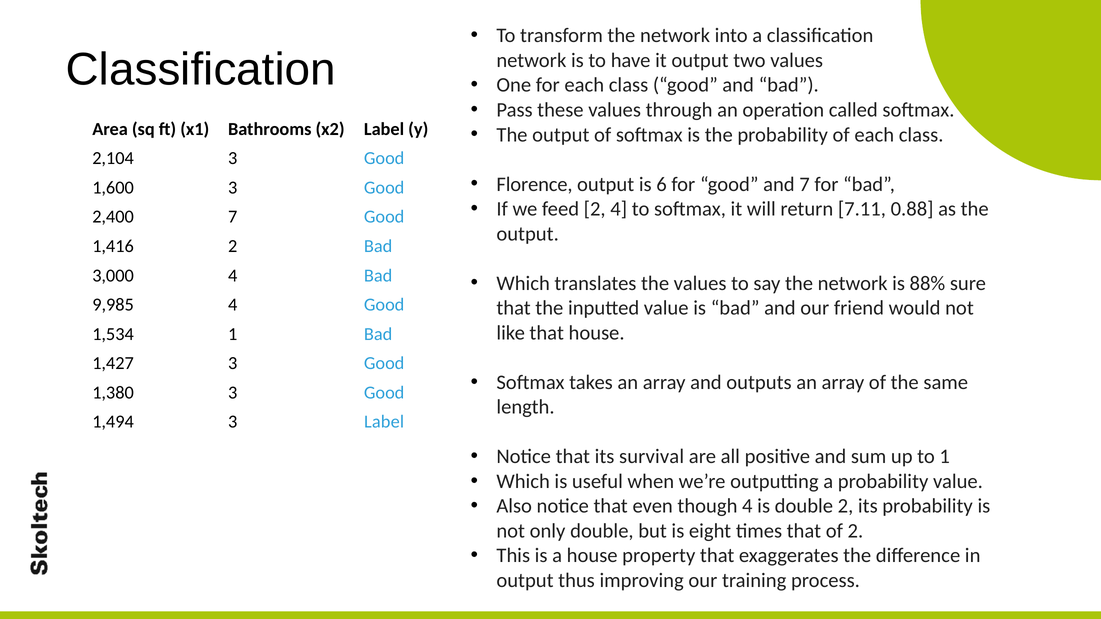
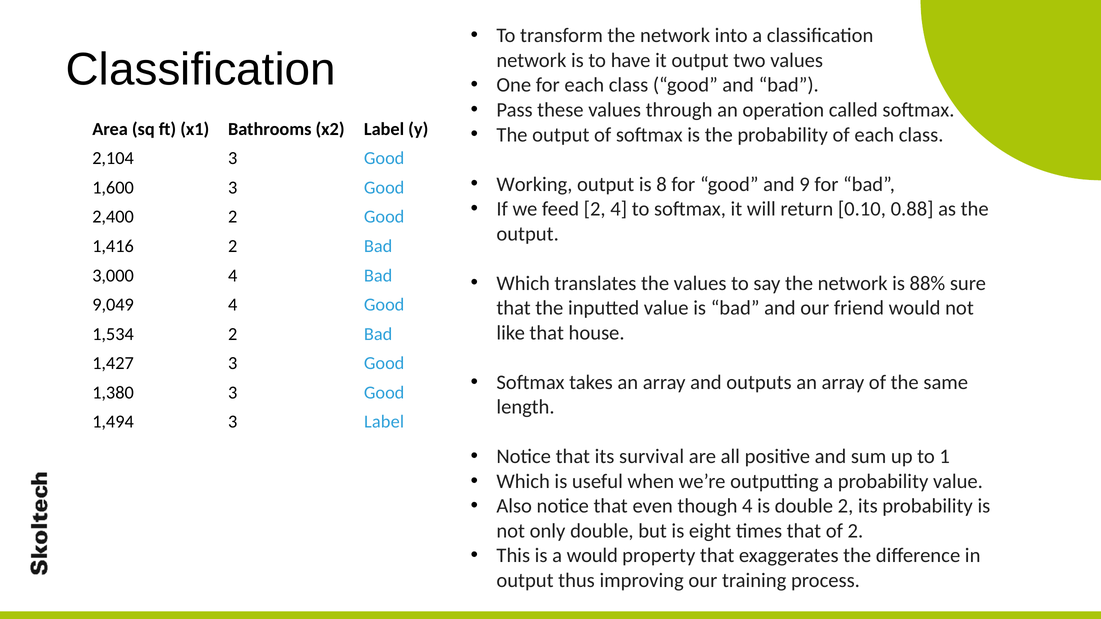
Florence: Florence -> Working (534, 184)
6: 6 -> 8 (662, 184)
and 7: 7 -> 9 (805, 184)
7.11: 7.11 -> 0.10 (862, 209)
2,400 7: 7 -> 2 (233, 217)
9,985: 9,985 -> 9,049 (113, 305)
1,534 1: 1 -> 2 (233, 334)
a house: house -> would (592, 556)
